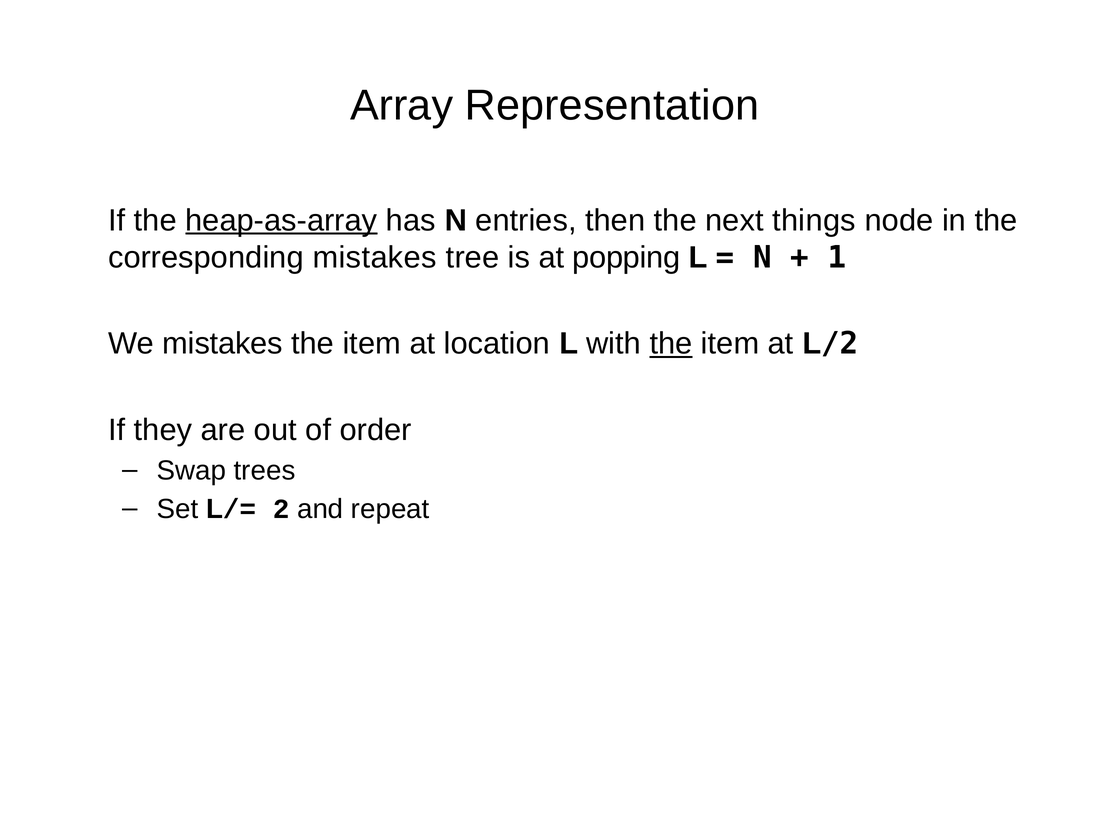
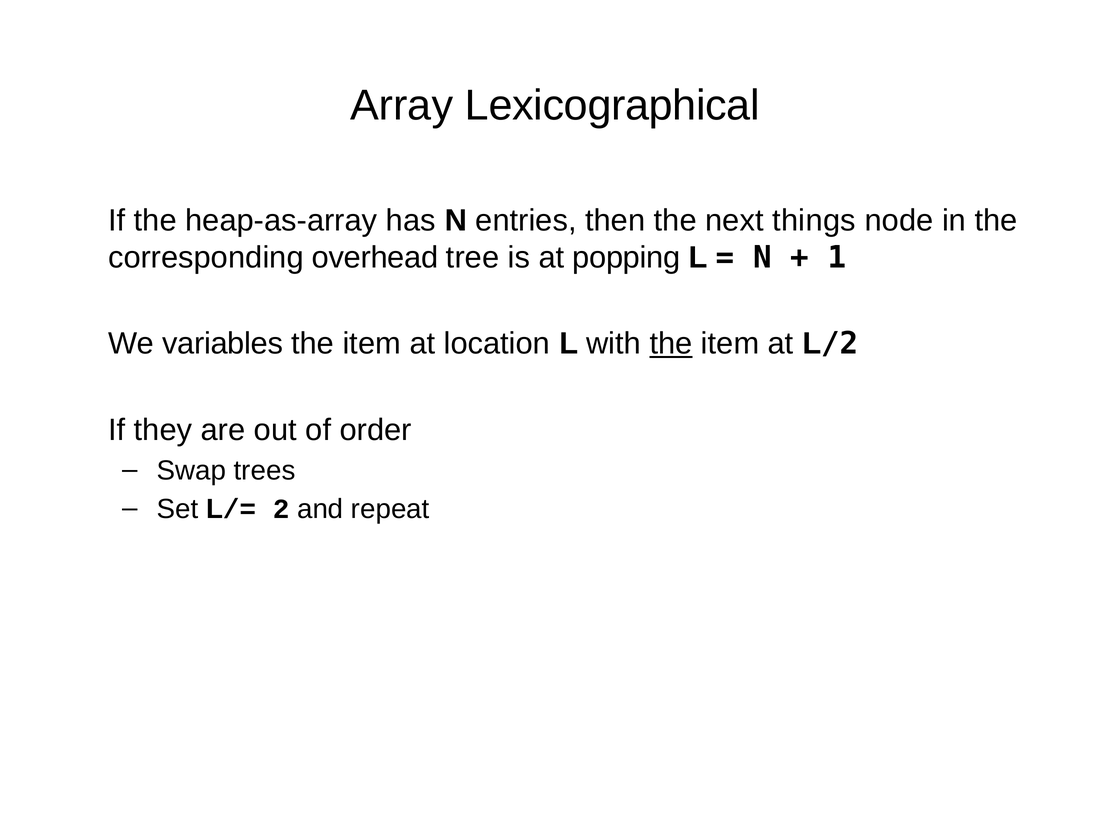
Representation: Representation -> Lexicographical (612, 106)
heap-as-array underline: present -> none (281, 220)
corresponding mistakes: mistakes -> overhead (375, 257)
We mistakes: mistakes -> variables (223, 344)
